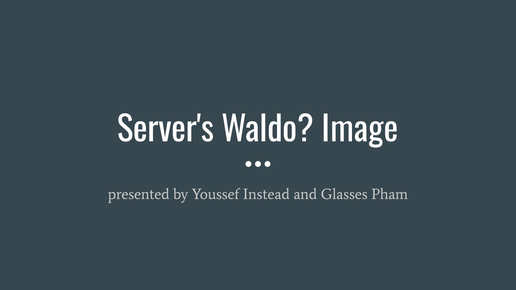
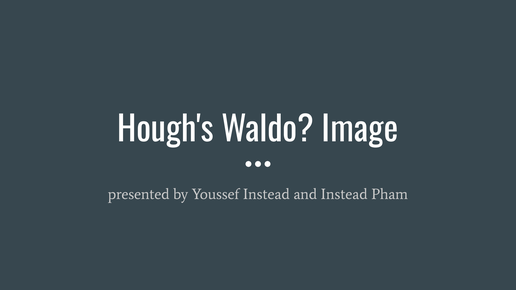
Server's: Server's -> Hough's (165, 130)
and Glasses: Glasses -> Instead (344, 194)
